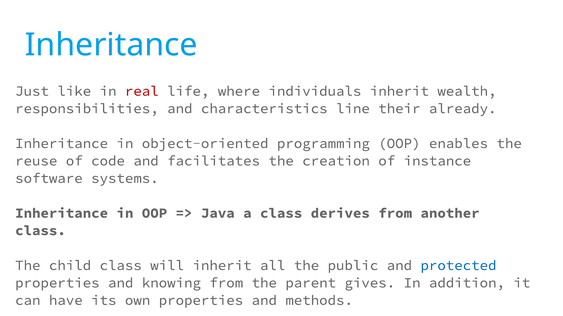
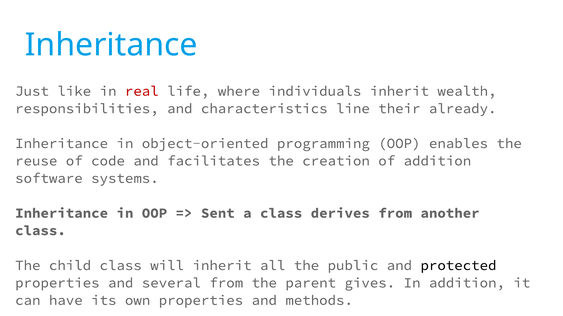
of instance: instance -> addition (437, 161)
Java: Java -> Sent (218, 214)
protected colour: blue -> black (459, 266)
knowing: knowing -> several (171, 283)
